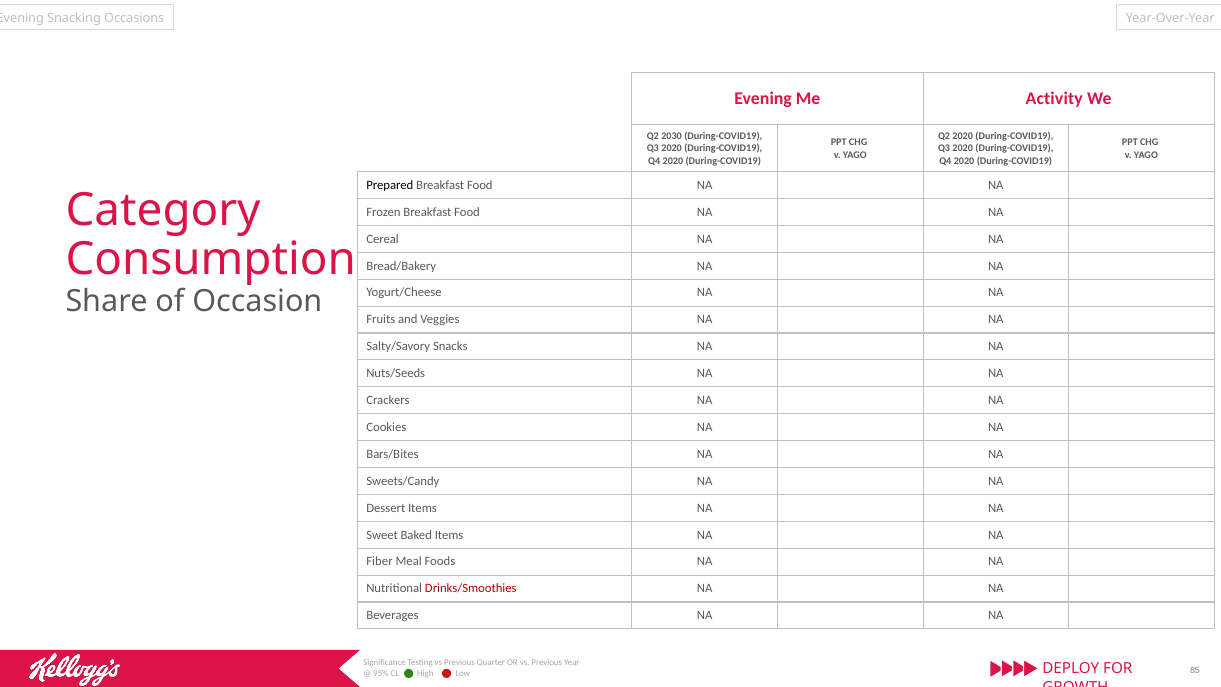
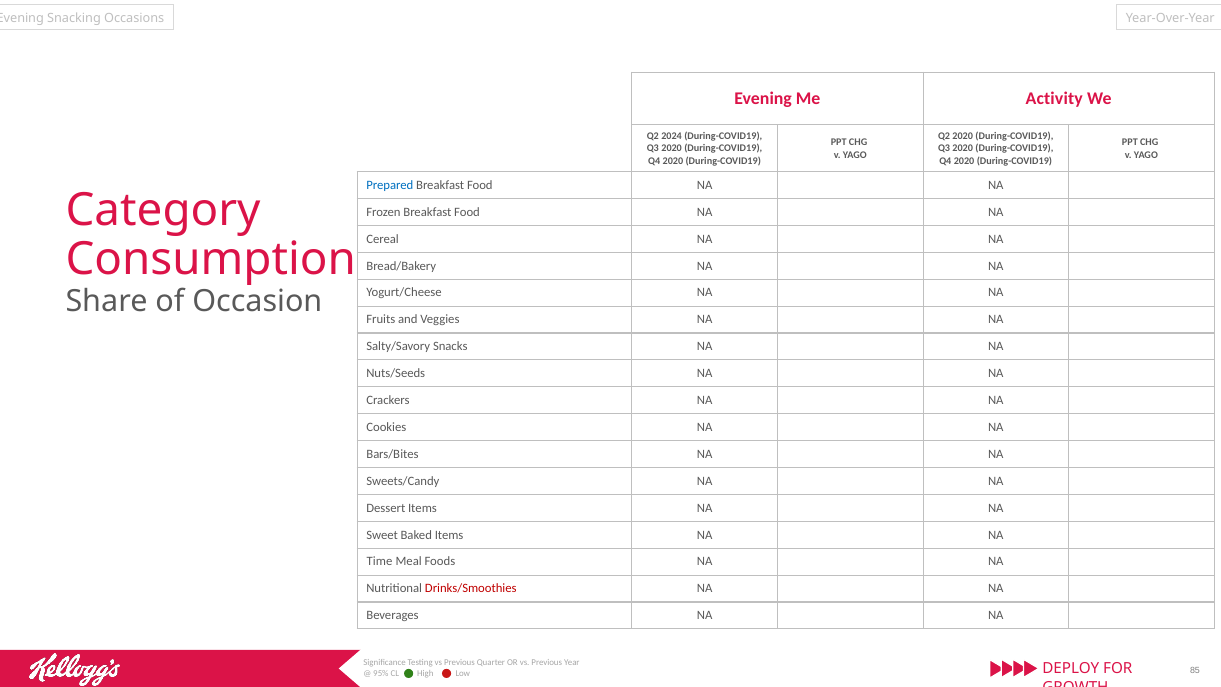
2030: 2030 -> 2024 (672, 136)
Prepared colour: black -> blue (390, 185)
Fiber: Fiber -> Time (379, 562)
